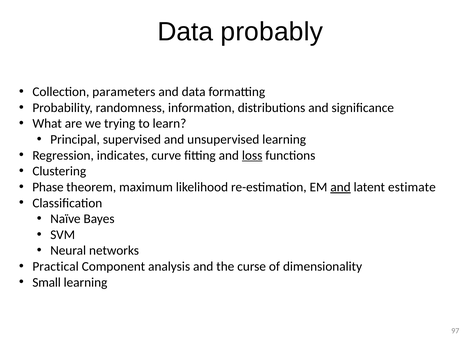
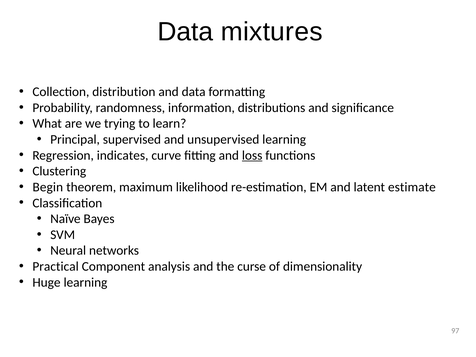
probably: probably -> mixtures (272, 32)
parameters: parameters -> distribution (124, 92)
Phase: Phase -> Begin (48, 187)
and underline: present -> none (340, 187)
Small: Small -> Huge (46, 282)
